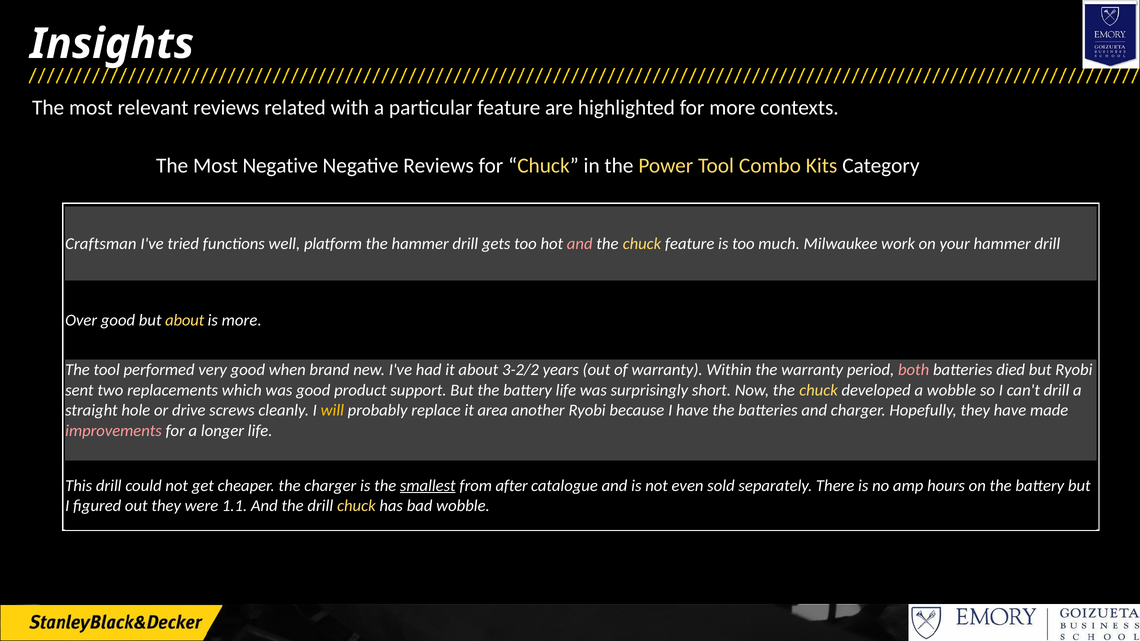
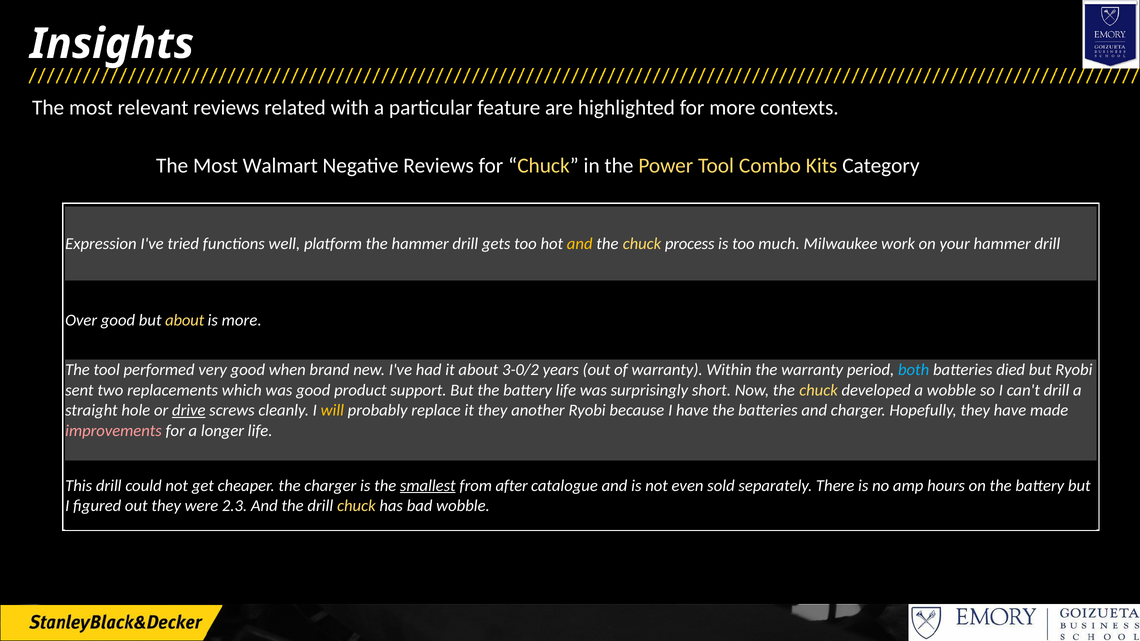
Most Negative: Negative -> Walmart (280, 166)
Craftsman: Craftsman -> Expression (101, 244)
and colour: pink -> yellow (580, 244)
chuck feature: feature -> process (690, 244)
3-2/2: 3-2/2 -> 3-0/2 (521, 370)
both colour: pink -> light blue (914, 370)
drive underline: none -> present (189, 411)
it area: area -> they (493, 411)
1.1: 1.1 -> 2.3 (235, 506)
